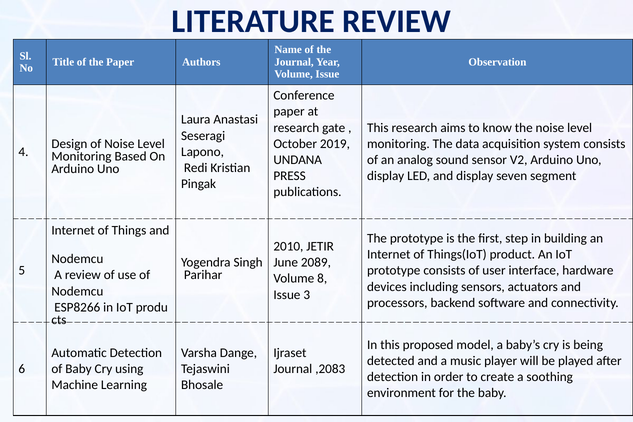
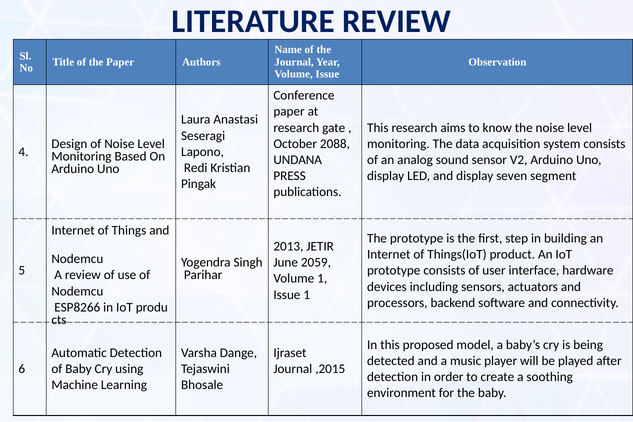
2019: 2019 -> 2088 (335, 144)
2010: 2010 -> 2013 (288, 246)
2089: 2089 -> 2059 (316, 263)
Volume 8: 8 -> 1 (322, 279)
Issue 3: 3 -> 1 (307, 295)
,2083: ,2083 -> ,2015 (330, 369)
